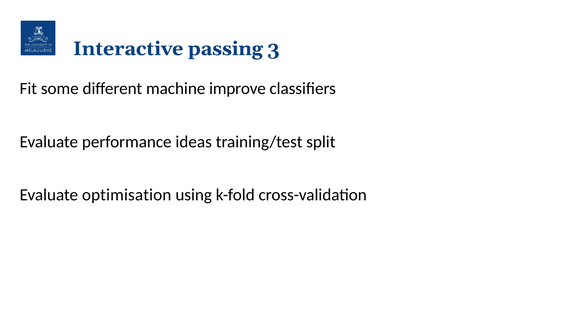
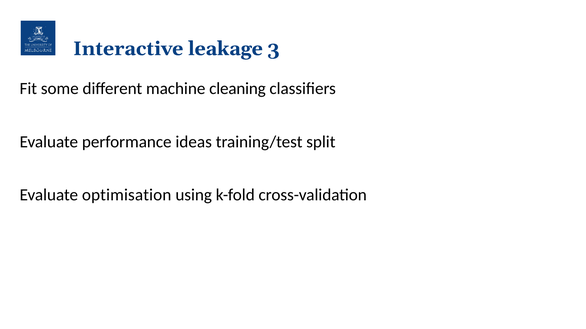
passing: passing -> leakage (225, 49)
improve: improve -> cleaning (237, 89)
